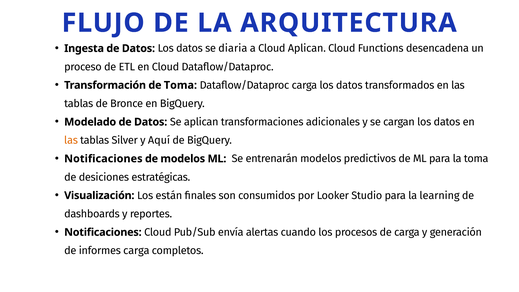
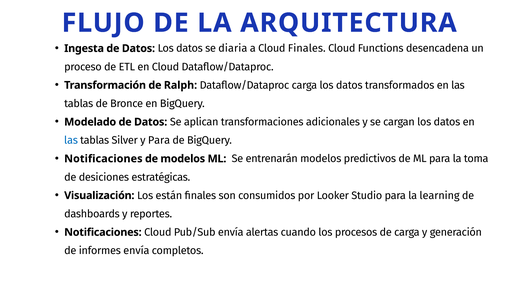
Cloud Aplican: Aplican -> Finales (307, 48)
de Toma: Toma -> Ralph (180, 85)
las colour: orange -> blue (71, 140)
y Aquí: Aquí -> Para (159, 140)
informes carga: carga -> envía (136, 251)
